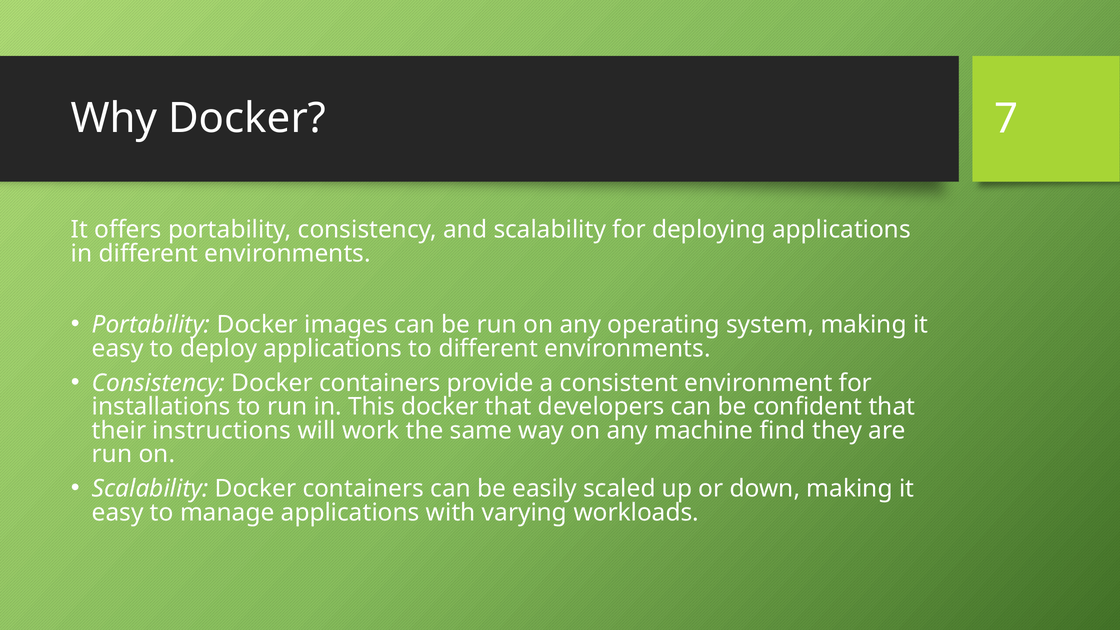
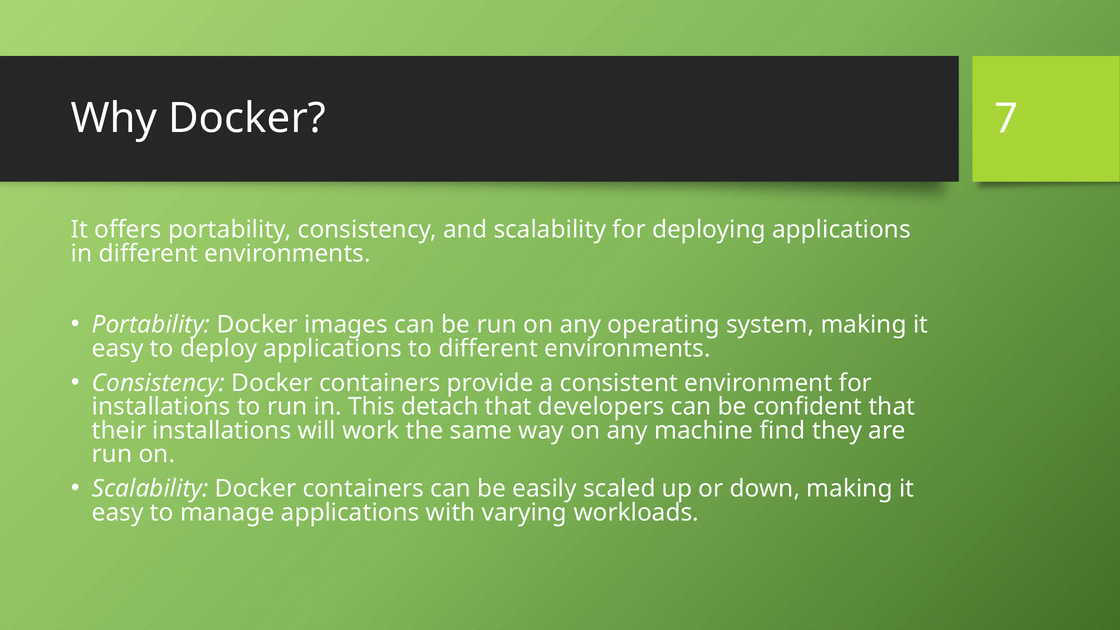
This docker: docker -> detach (440, 407)
their instructions: instructions -> installations (222, 431)
